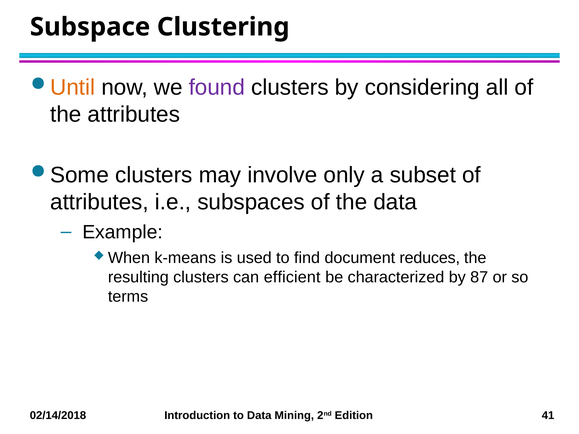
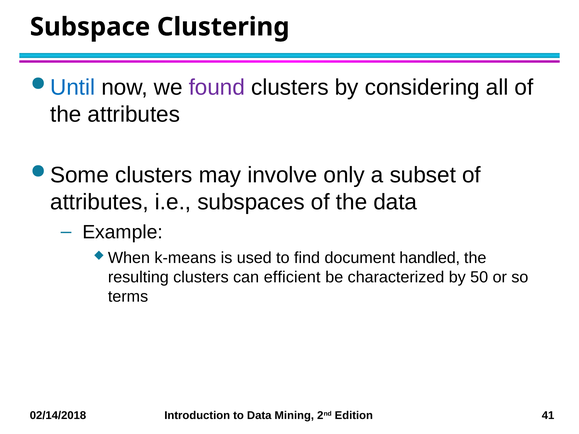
Until colour: orange -> blue (73, 87)
reduces: reduces -> handled (430, 258)
87: 87 -> 50 (479, 277)
